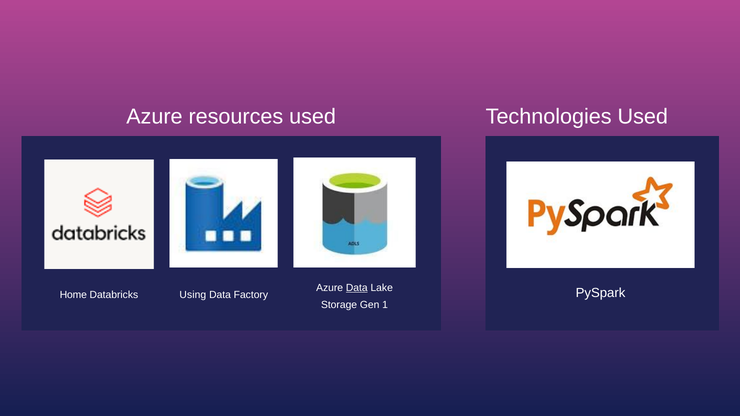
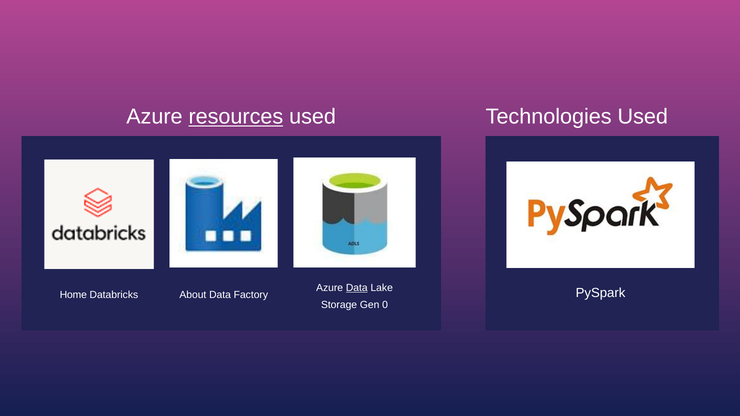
resources underline: none -> present (236, 117)
Using: Using -> About (193, 295)
1: 1 -> 0 (385, 305)
